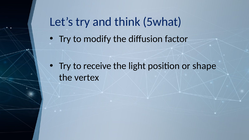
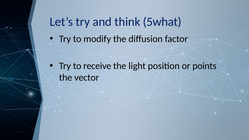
shape: shape -> points (204, 66)
vertex: vertex -> vector (87, 78)
